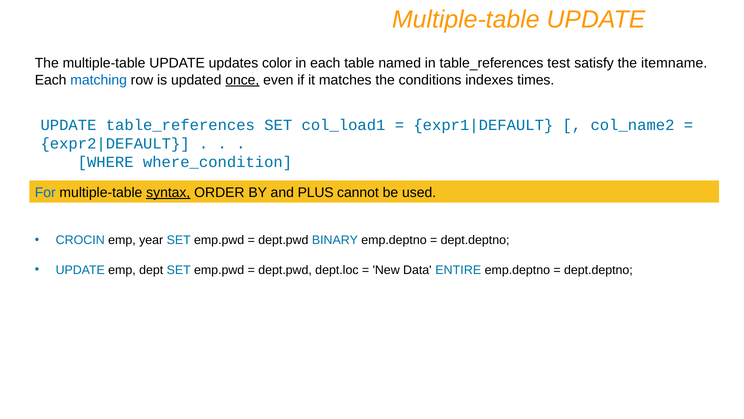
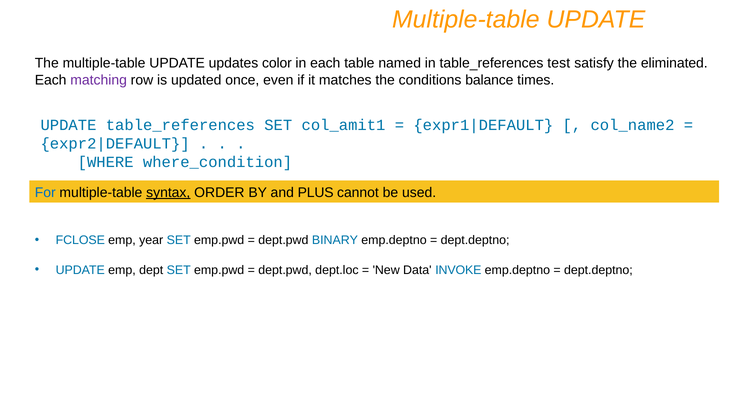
itemname: itemname -> eliminated (674, 63)
matching colour: blue -> purple (99, 80)
once underline: present -> none (242, 80)
indexes: indexes -> balance (489, 80)
col_load1: col_load1 -> col_amit1 (344, 125)
CROCIN: CROCIN -> FCLOSE (80, 240)
ENTIRE: ENTIRE -> INVOKE (458, 270)
